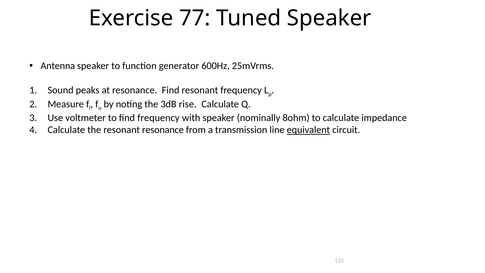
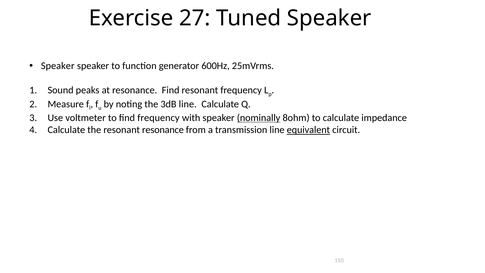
77: 77 -> 27 (195, 18)
Antenna: Antenna -> Speaker (58, 66)
3dB rise: rise -> line (188, 104)
nominally underline: none -> present (259, 118)
